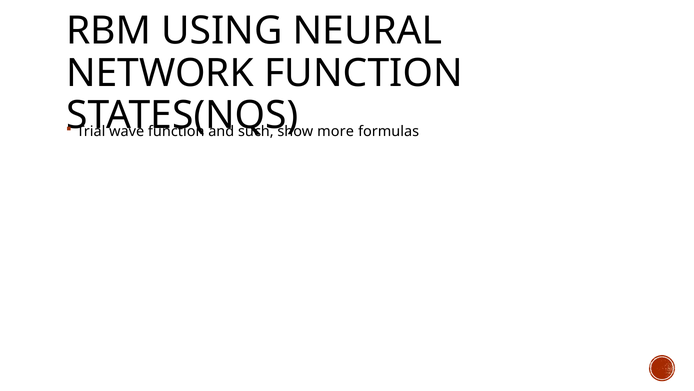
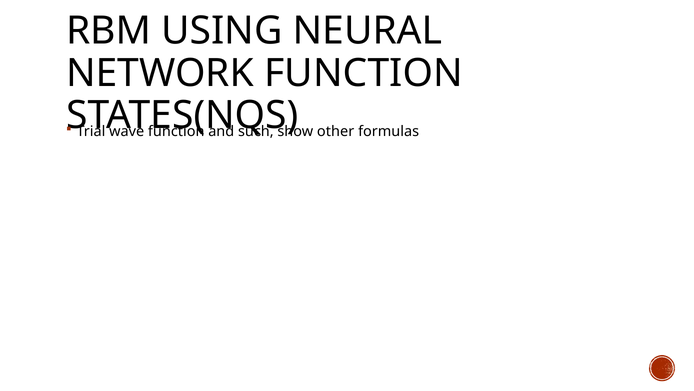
more: more -> other (336, 131)
